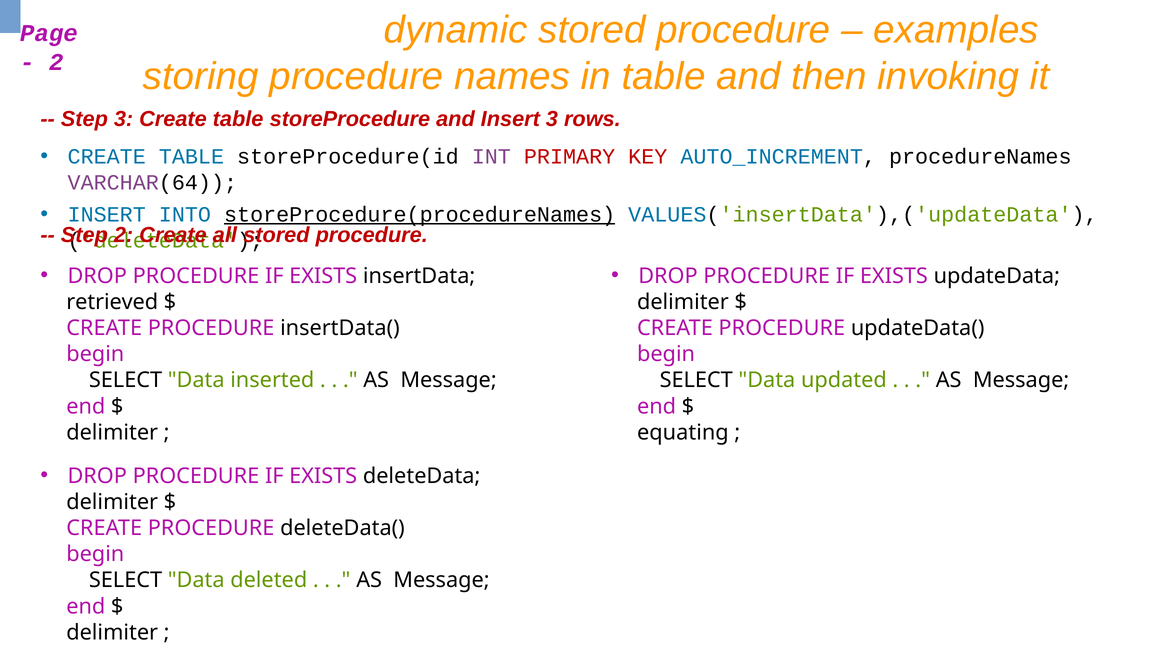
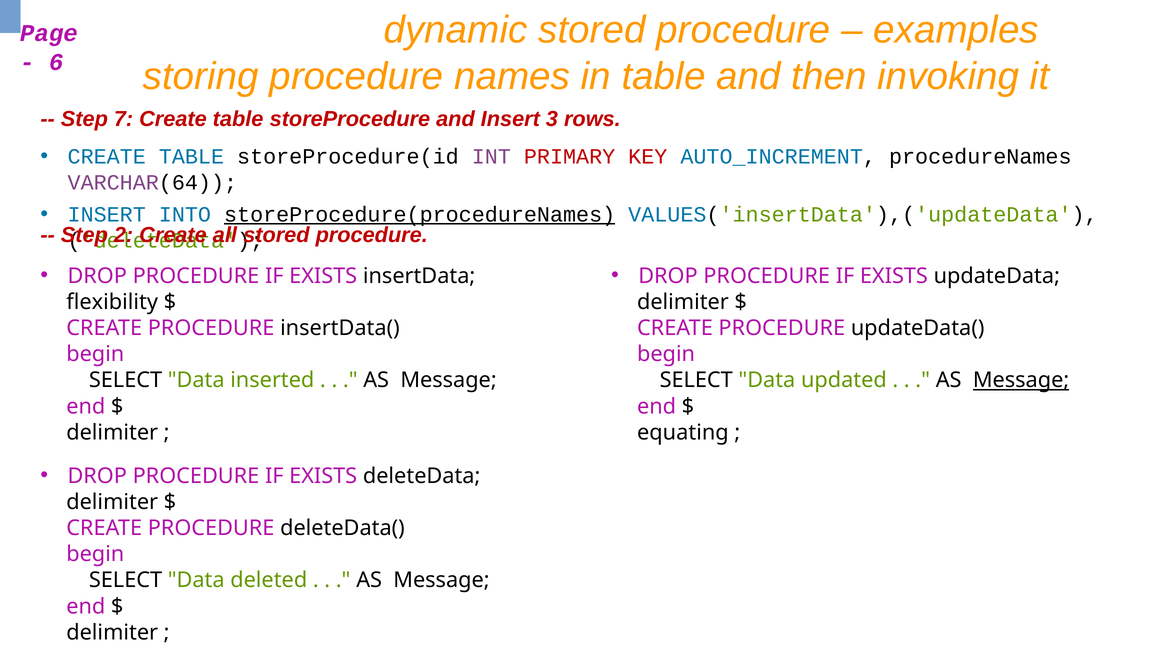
2: 2 -> 6 (56, 62)
Step 3: 3 -> 7 (124, 119)
retrieved: retrieved -> flexibility (112, 302)
Message underline: none -> present (1021, 380)
